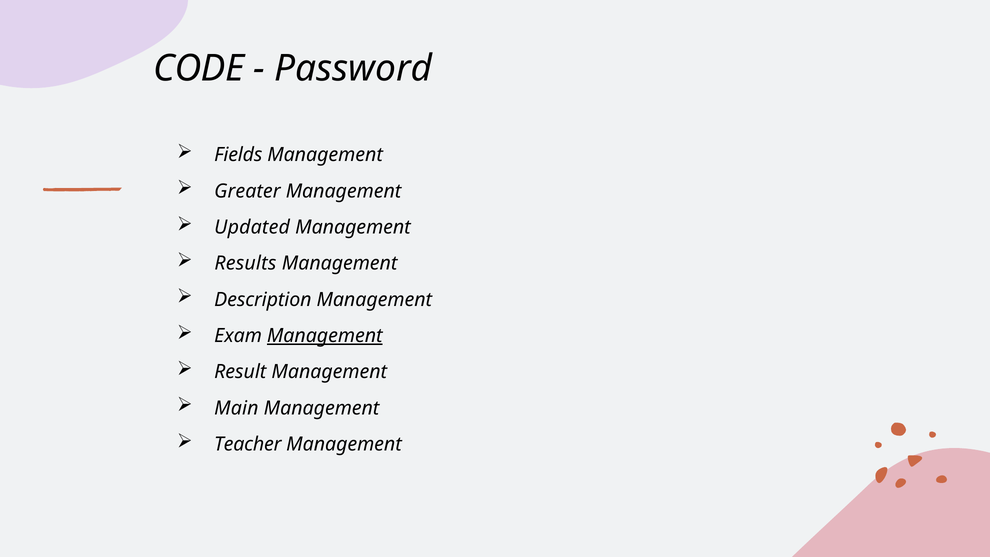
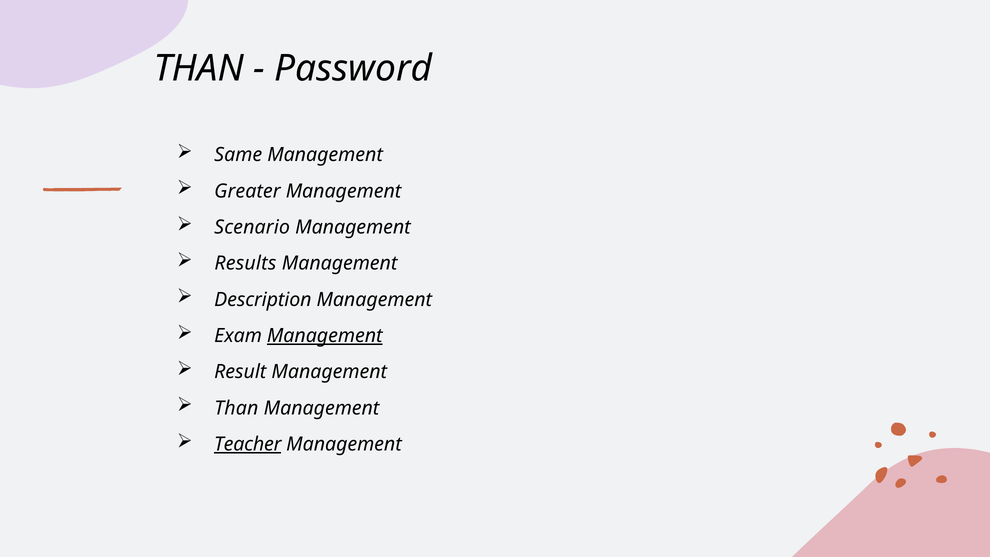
CODE: CODE -> THAN (199, 68)
Fields: Fields -> Same (238, 155)
Updated: Updated -> Scenario (252, 227)
Main: Main -> Than (236, 408)
Teacher underline: none -> present (248, 444)
